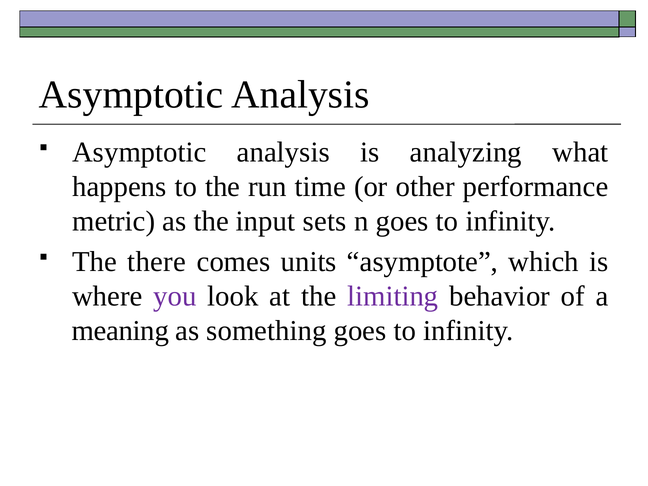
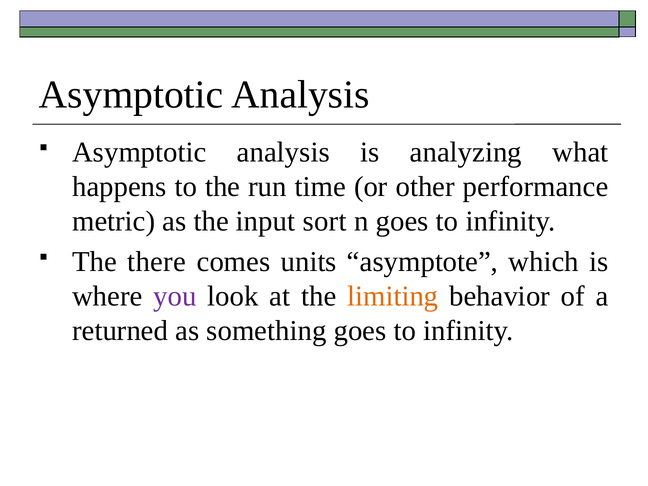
sets: sets -> sort (325, 221)
limiting colour: purple -> orange (393, 296)
meaning: meaning -> returned (120, 331)
